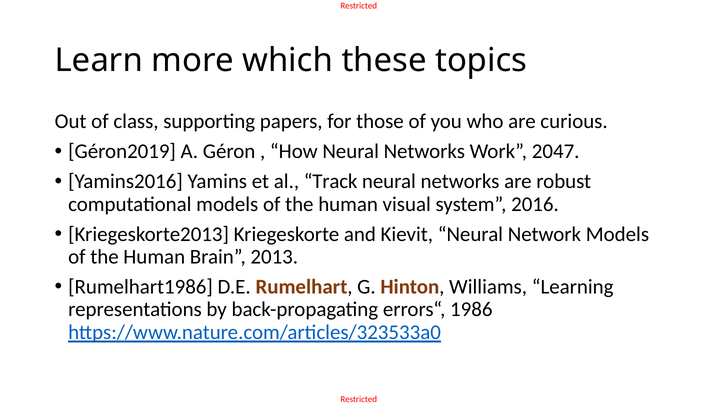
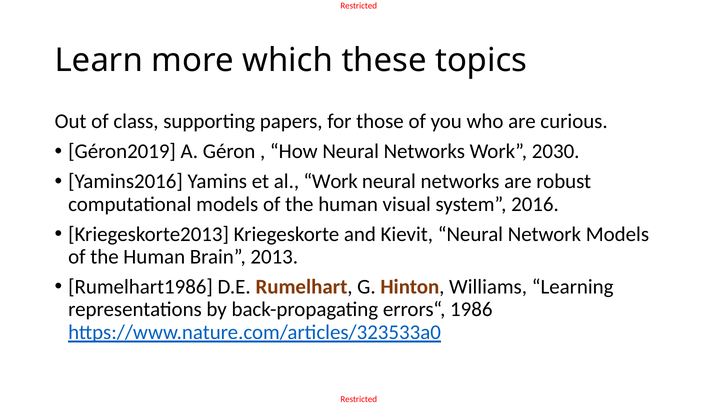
2047: 2047 -> 2030 (556, 151)
al Track: Track -> Work (331, 181)
